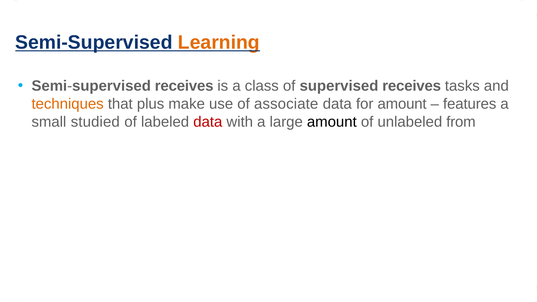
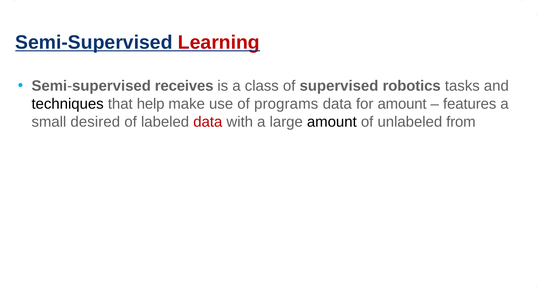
Learning colour: orange -> red (219, 42)
supervised receives: receives -> robotics (412, 86)
techniques colour: orange -> black (68, 104)
plus: plus -> help (151, 104)
associate: associate -> programs (286, 104)
studied: studied -> desired (95, 122)
